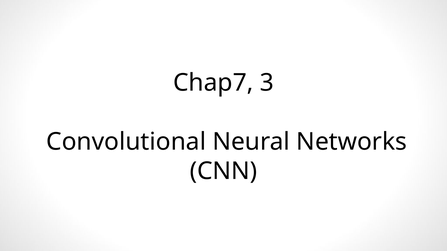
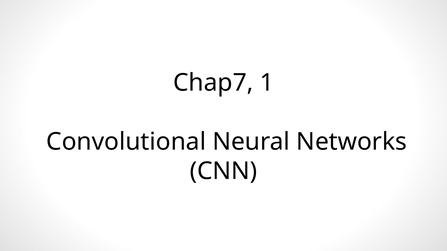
3: 3 -> 1 (267, 83)
